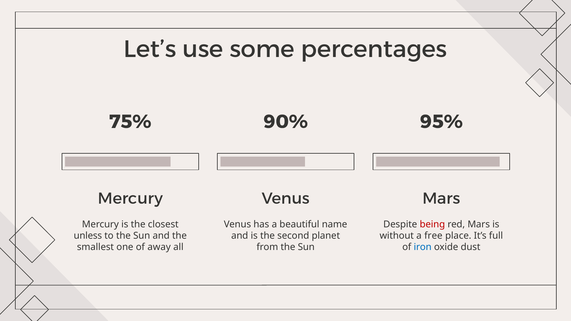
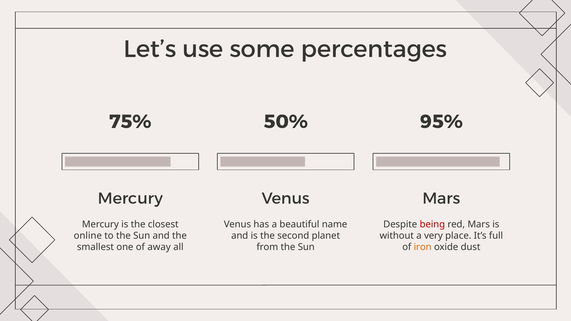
90%: 90% -> 50% (286, 122)
unless: unless -> online (88, 236)
free: free -> very (433, 236)
iron colour: blue -> orange (423, 247)
